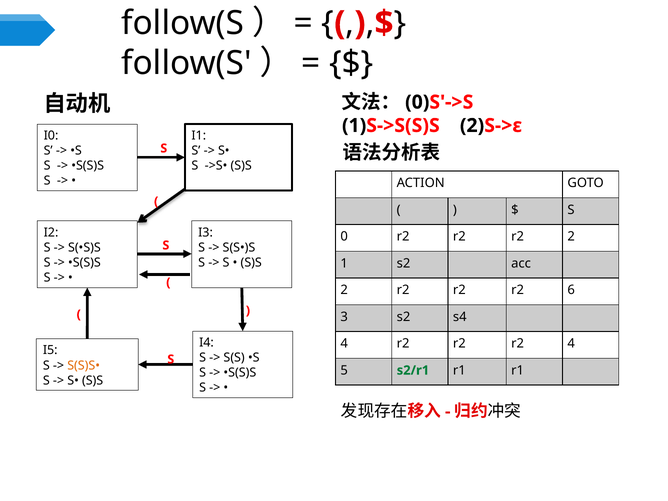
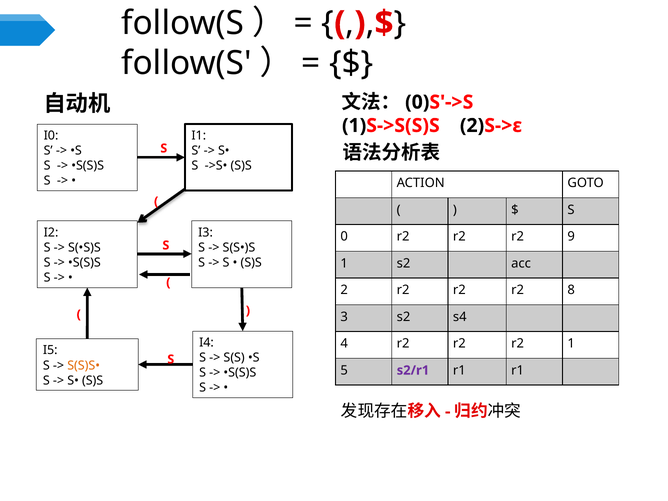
r2 2: 2 -> 9 (571, 237)
6: 6 -> 8 (571, 290)
r2 4: 4 -> 1 (571, 344)
s2/r1 colour: green -> purple (413, 370)
